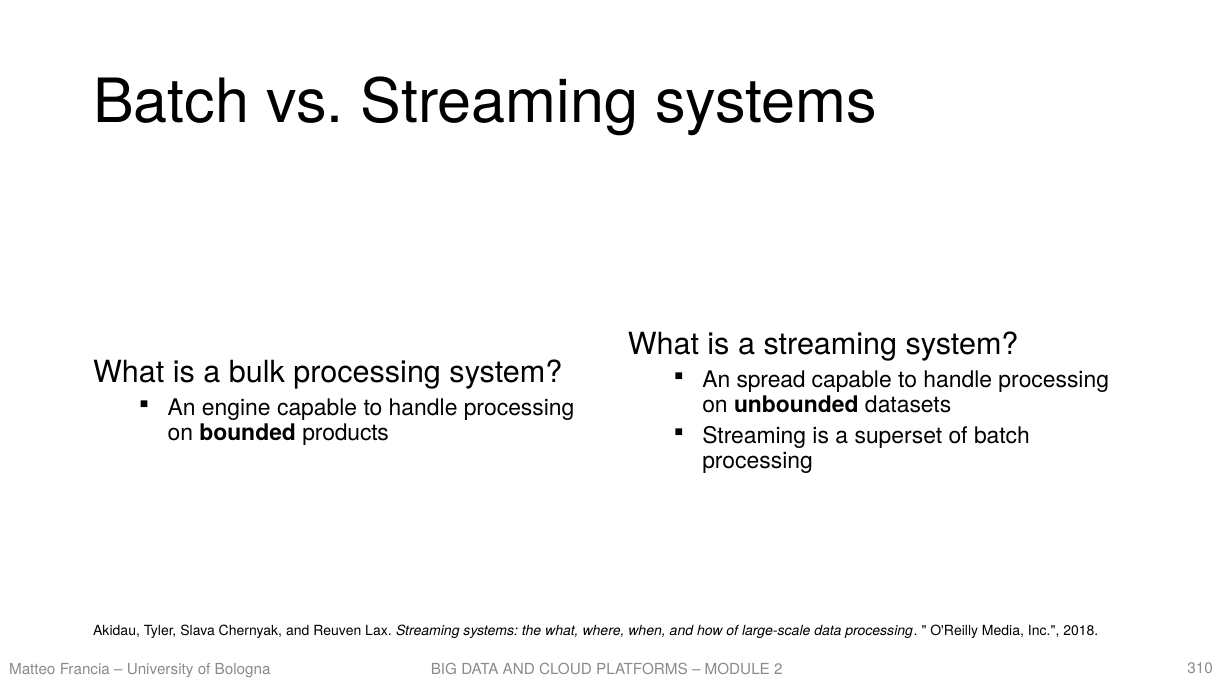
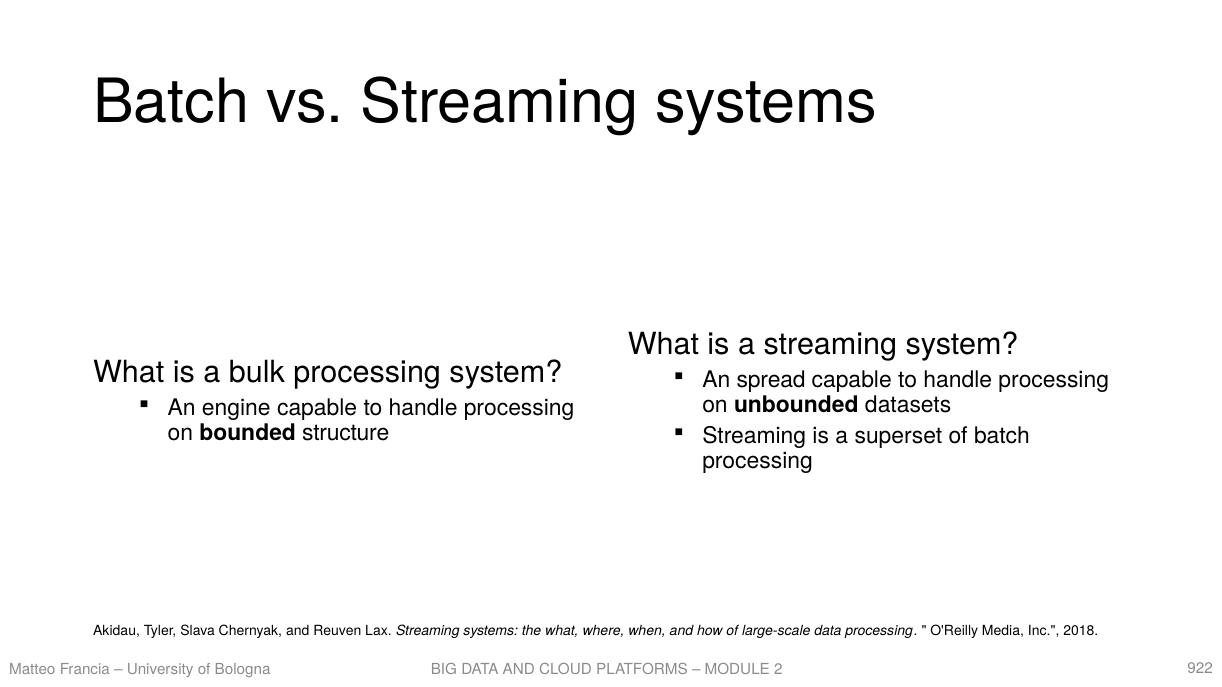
products: products -> structure (346, 433)
310: 310 -> 922 (1200, 668)
